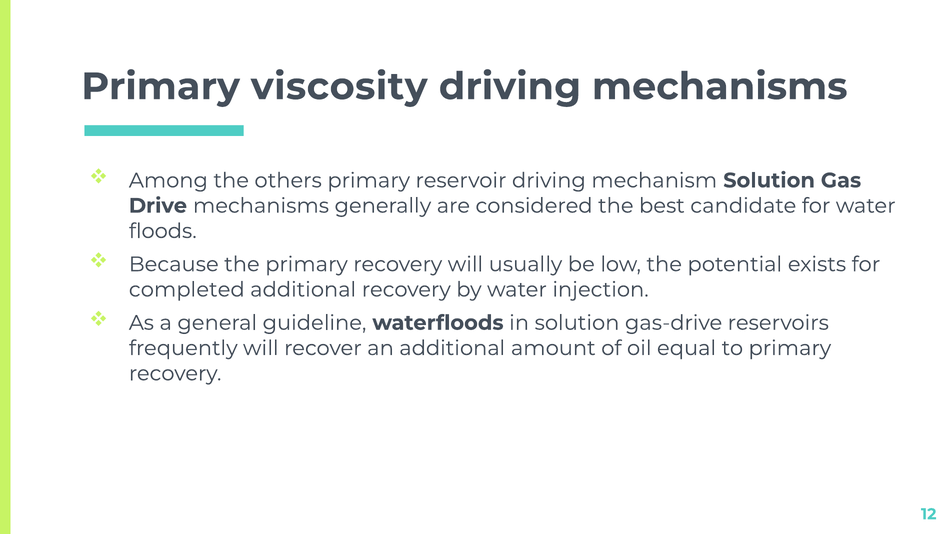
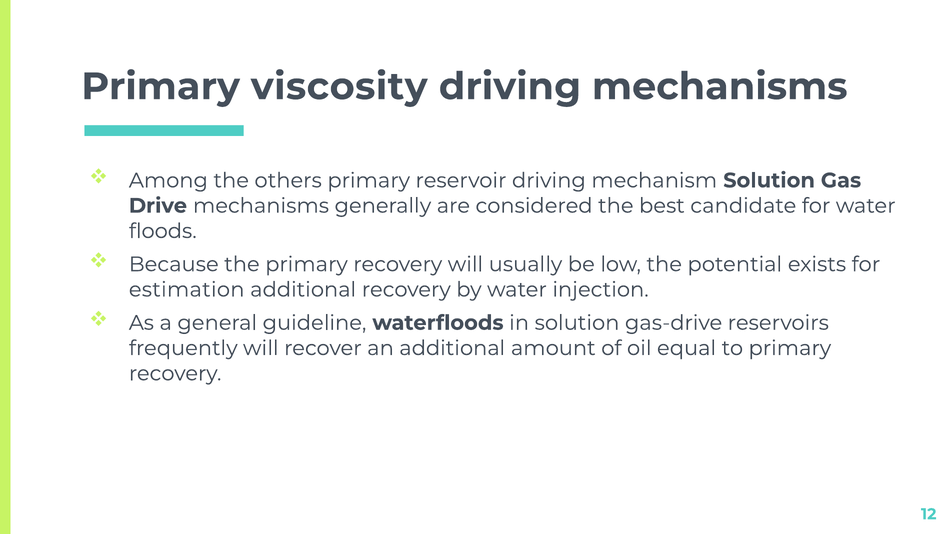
completed: completed -> estimation (187, 290)
